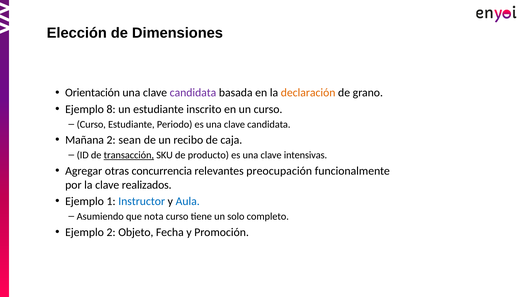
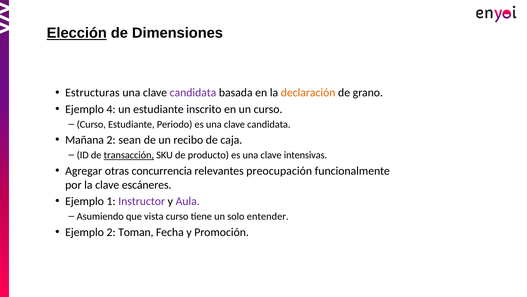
Elección underline: none -> present (77, 33)
Orientación: Orientación -> Estructuras (92, 93)
8: 8 -> 4 (111, 109)
realizados: realizados -> escáneres (147, 185)
Instructor colour: blue -> purple (142, 201)
Aula colour: blue -> purple (188, 201)
nota: nota -> vista (154, 216)
completo: completo -> entender (268, 216)
Objeto: Objeto -> Toman (136, 232)
